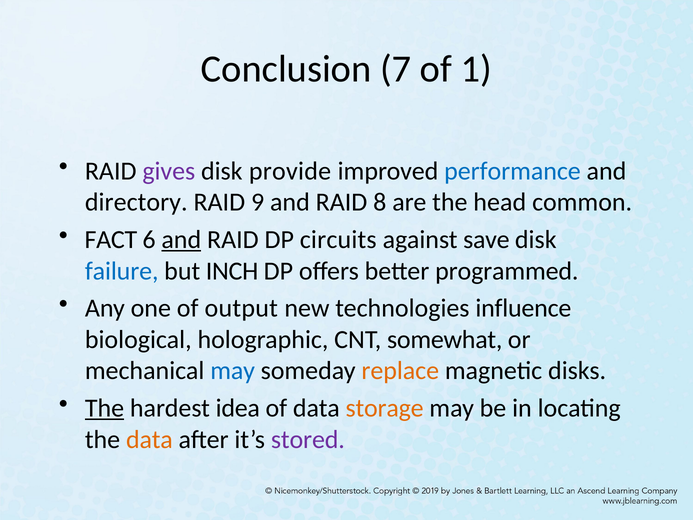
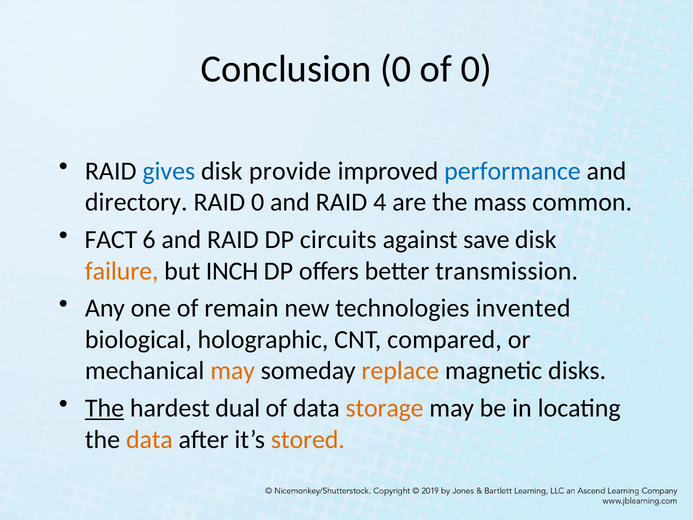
Conclusion 7: 7 -> 0 (396, 69)
of 1: 1 -> 0 (476, 69)
gives colour: purple -> blue (169, 171)
RAID 9: 9 -> 0 (258, 202)
8: 8 -> 4 (380, 202)
head: head -> mass (500, 202)
and underline: present -> none (181, 240)
failure colour: blue -> orange (122, 271)
programmed: programmed -> transmission (507, 271)
output: output -> remain (241, 308)
influence: influence -> invented (523, 308)
somewhat: somewhat -> compared (445, 339)
may colour: blue -> orange (233, 371)
idea: idea -> dual (238, 408)
stored colour: purple -> orange (308, 439)
